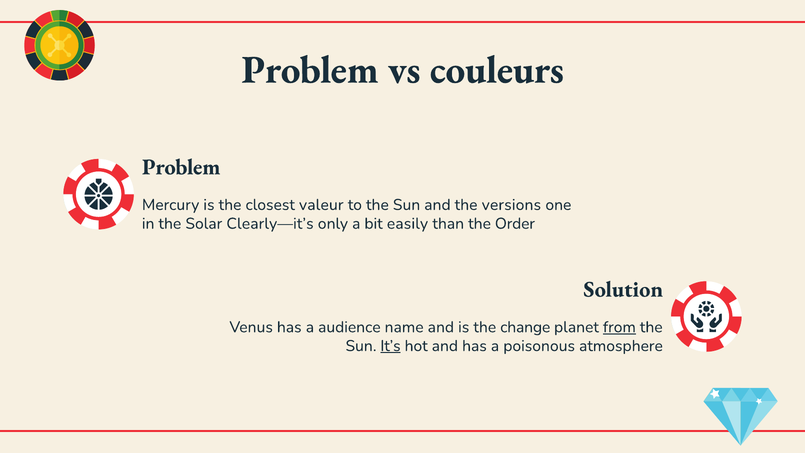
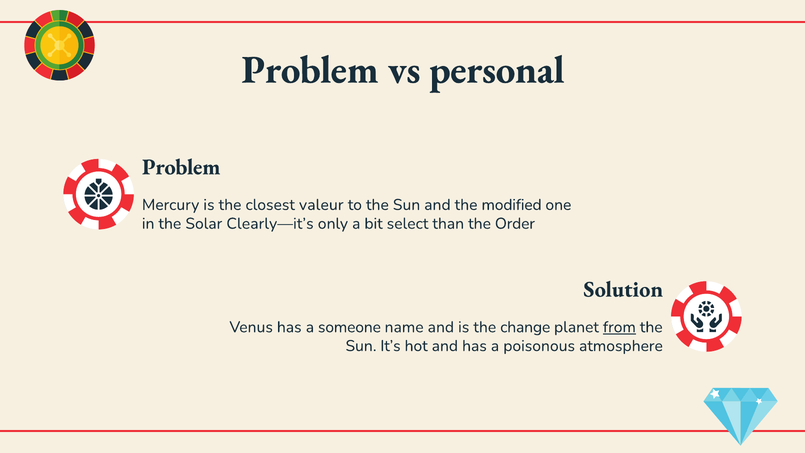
couleurs: couleurs -> personal (497, 70)
versions: versions -> modified (512, 205)
easily: easily -> select (408, 223)
audience: audience -> someone (349, 327)
It’s underline: present -> none (391, 346)
